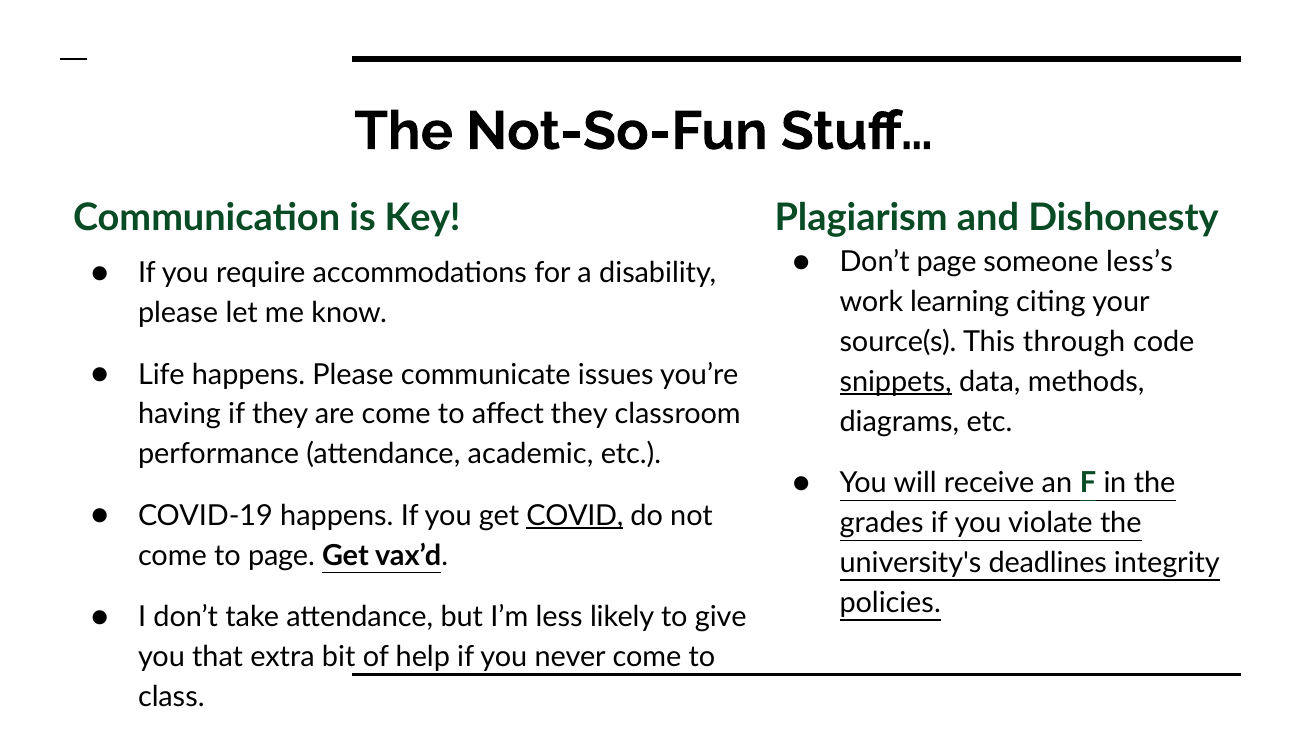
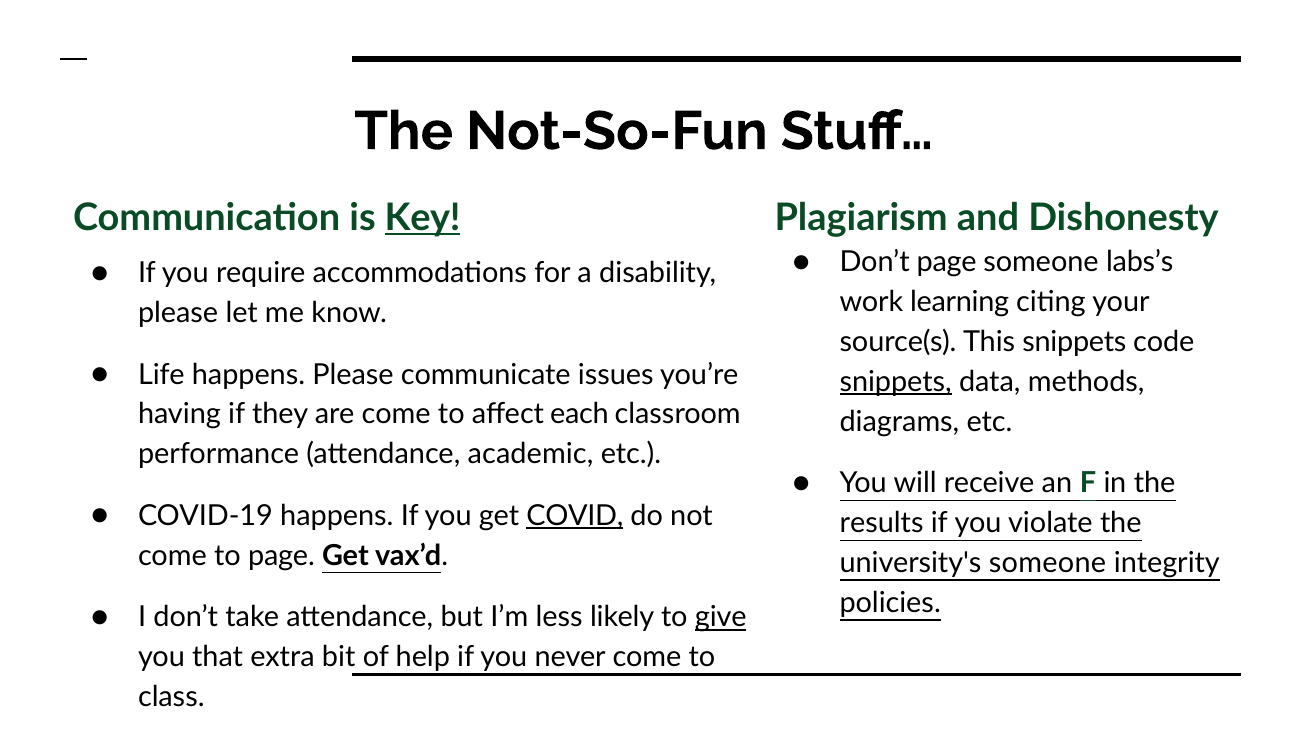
Key underline: none -> present (423, 218)
less’s: less’s -> labs’s (1140, 262)
This through: through -> snippets (1074, 342)
affect they: they -> each (580, 414)
grades: grades -> results (882, 523)
university's deadlines: deadlines -> someone (1048, 563)
give underline: none -> present (721, 617)
